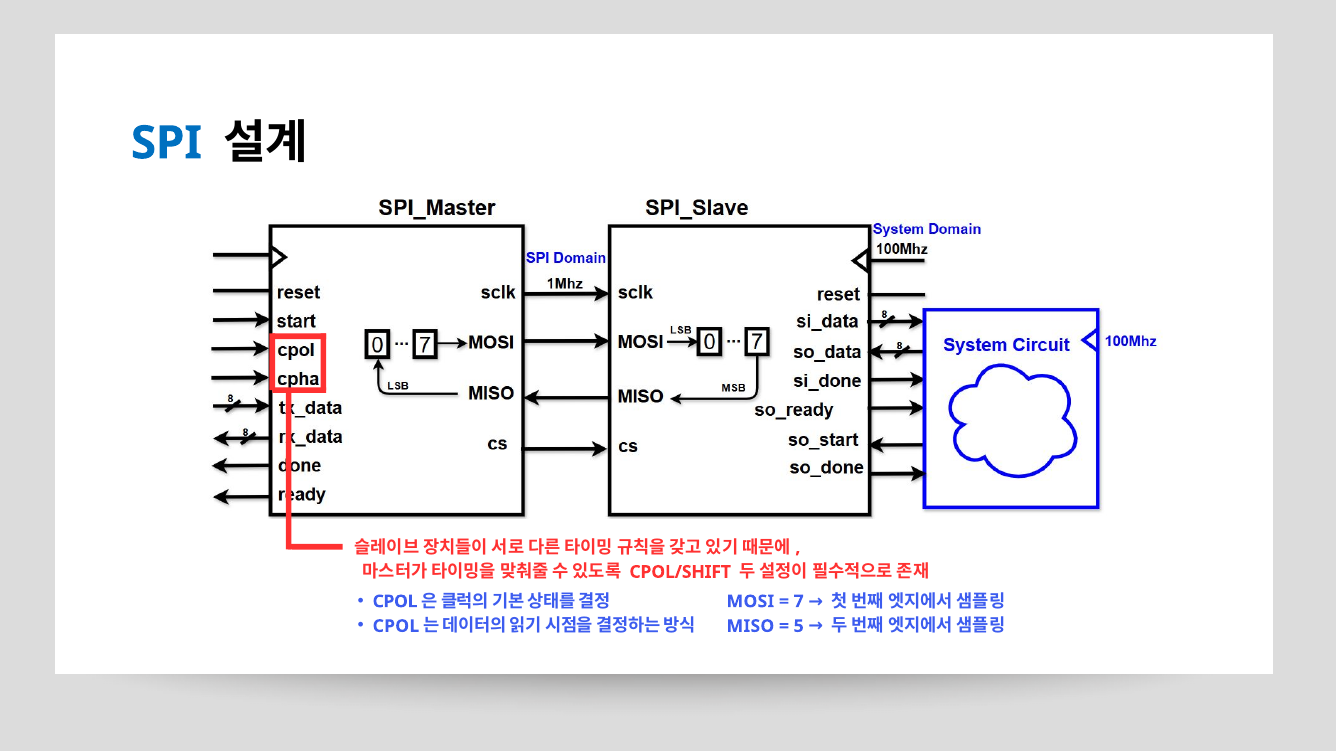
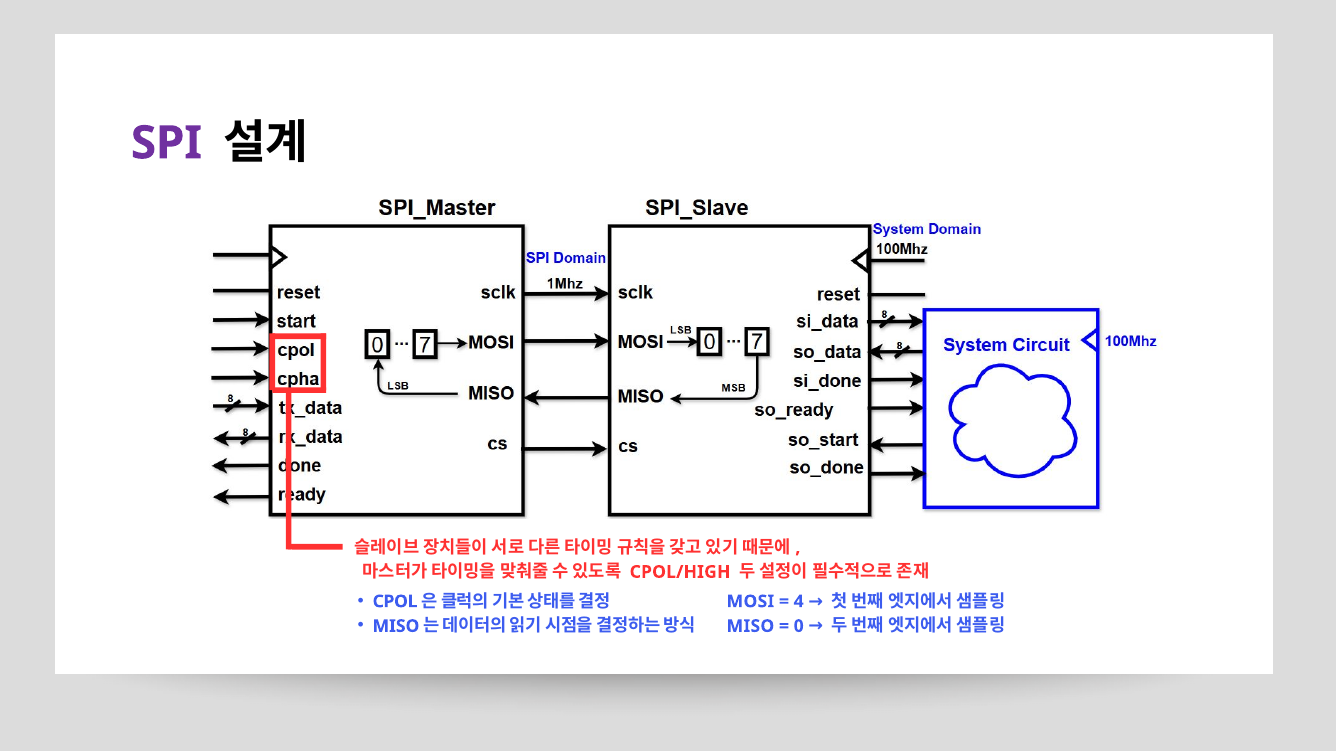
SPI colour: blue -> purple (166, 143)
CPOL/SHIFT: CPOL/SHIFT -> CPOL/HIGH (680, 572)
7: 7 -> 4 (799, 602)
CPOL: CPOL -> MISO (396, 626)
5: 5 -> 0 (799, 626)
